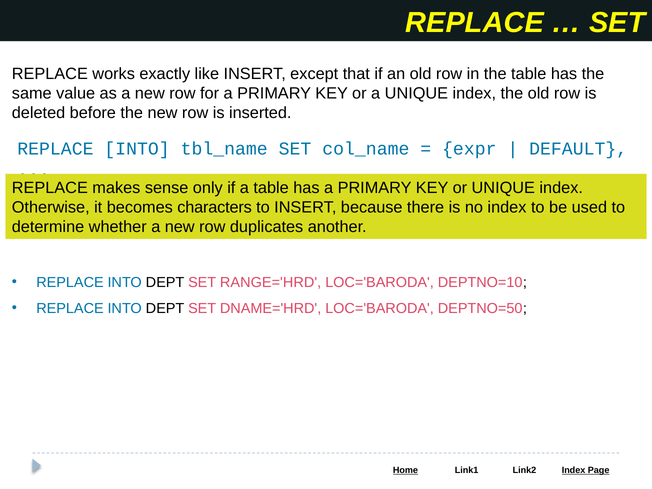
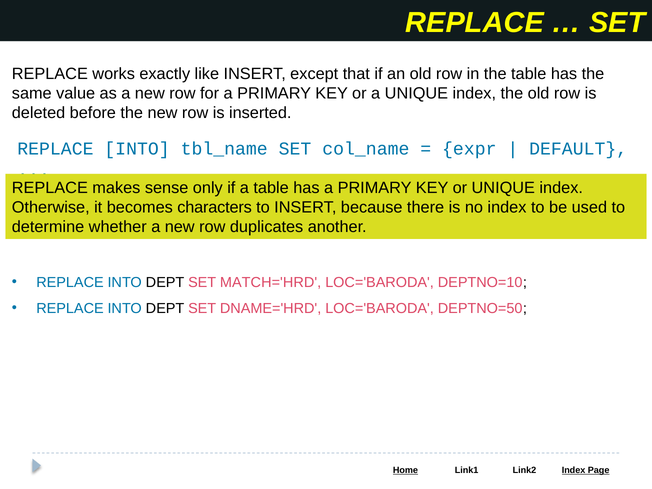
RANGE='HRD: RANGE='HRD -> MATCH='HRD (271, 282)
